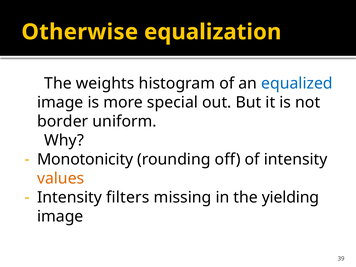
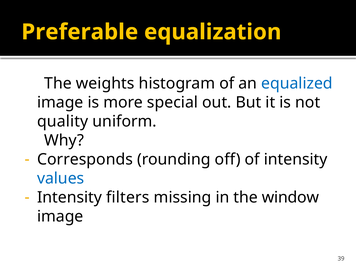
Otherwise: Otherwise -> Preferable (80, 32)
border: border -> quality (63, 121)
Monotonicity: Monotonicity -> Corresponds (85, 159)
values colour: orange -> blue (61, 178)
yielding: yielding -> window (290, 197)
